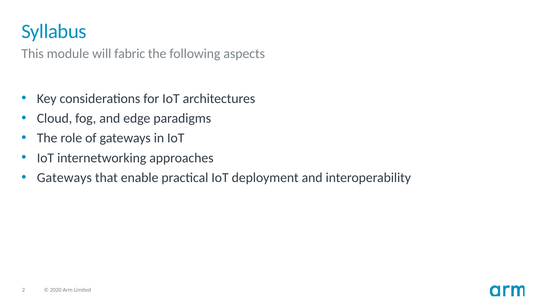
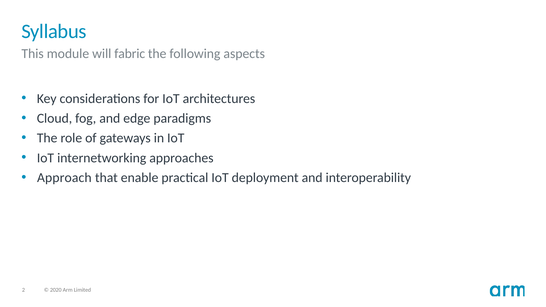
Gateways: Gateways -> Approach (64, 178)
